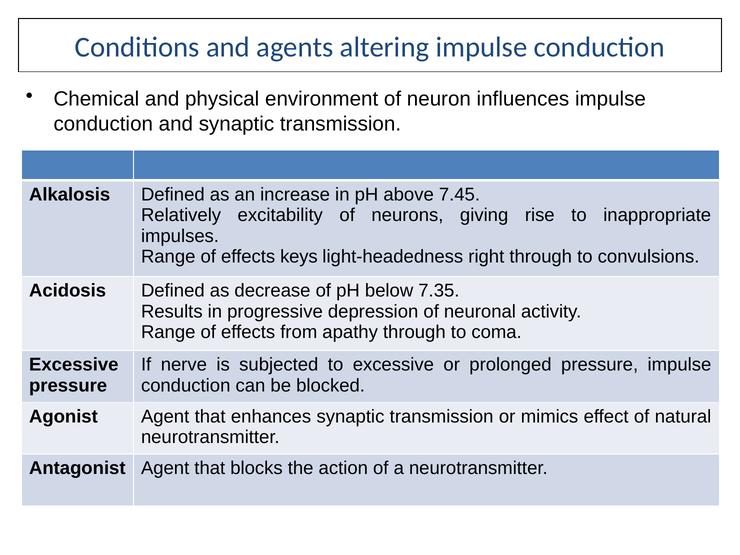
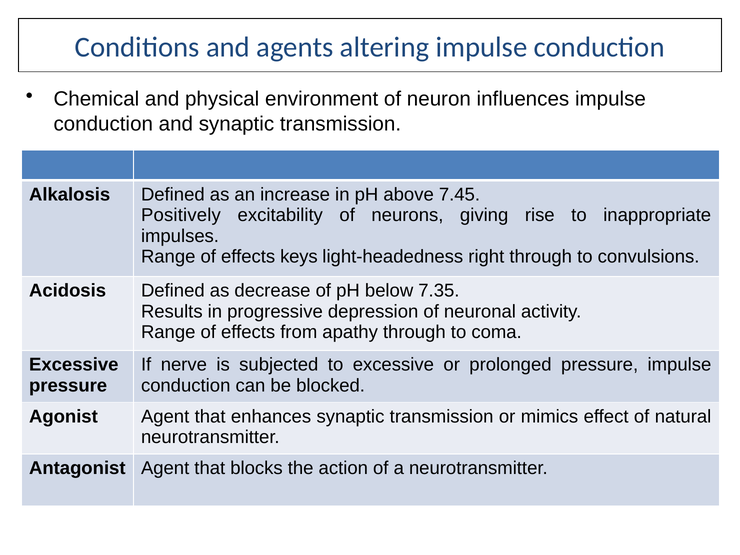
Relatively: Relatively -> Positively (181, 215)
